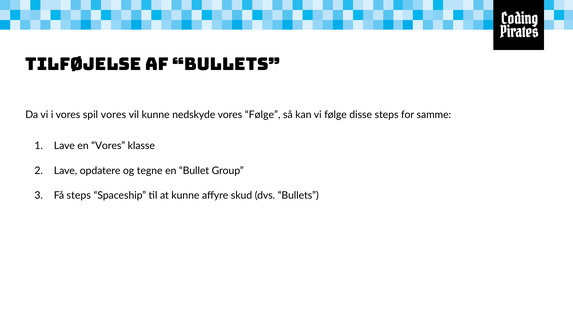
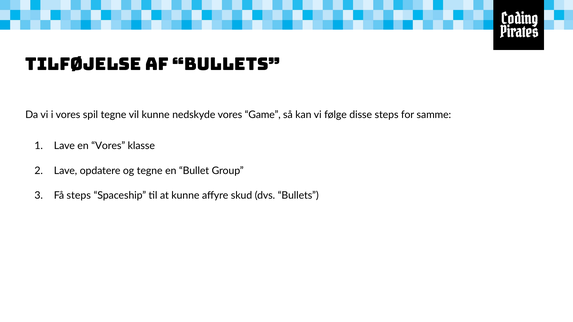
spil vores: vores -> tegne (114, 115)
vores Følge: Følge -> Game (263, 115)
